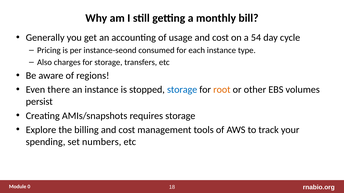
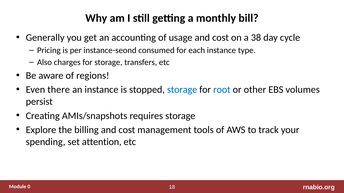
54: 54 -> 38 (256, 38)
root colour: orange -> blue (222, 90)
numbers: numbers -> attention (102, 142)
